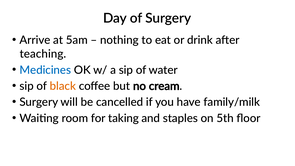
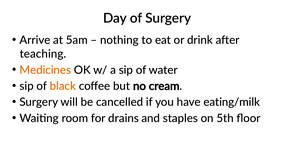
Medicines colour: blue -> orange (45, 70)
family/milk: family/milk -> eating/milk (232, 102)
taking: taking -> drains (124, 118)
